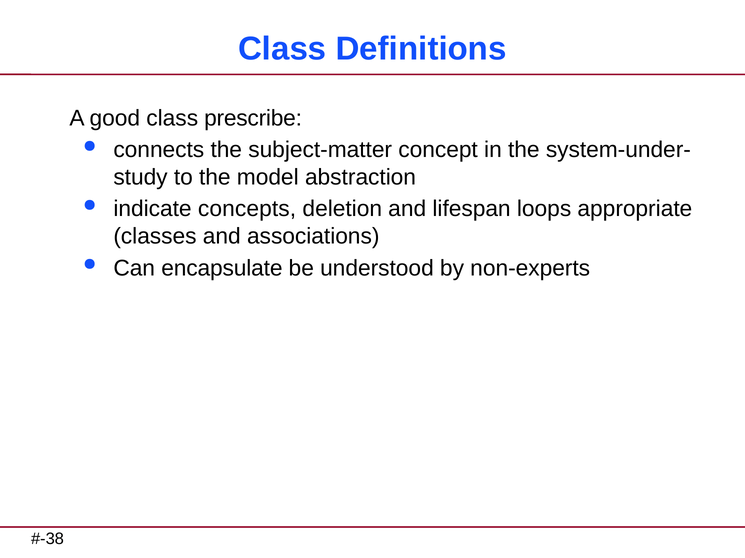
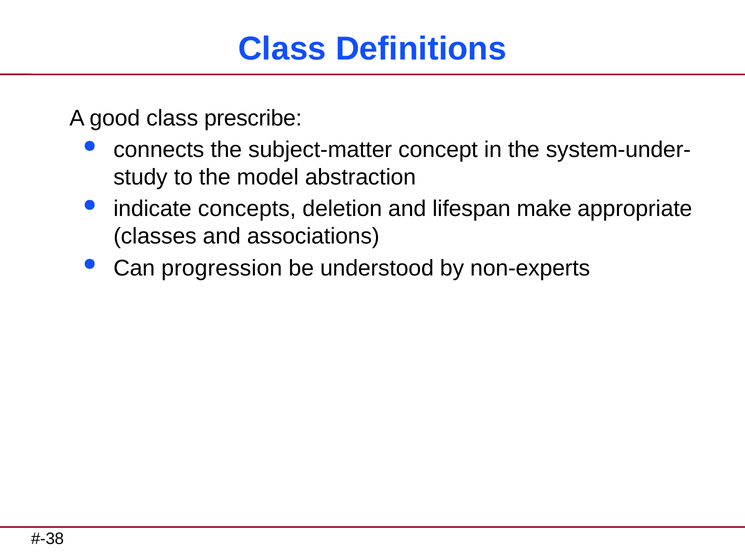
loops: loops -> make (544, 209)
encapsulate: encapsulate -> progression (222, 268)
